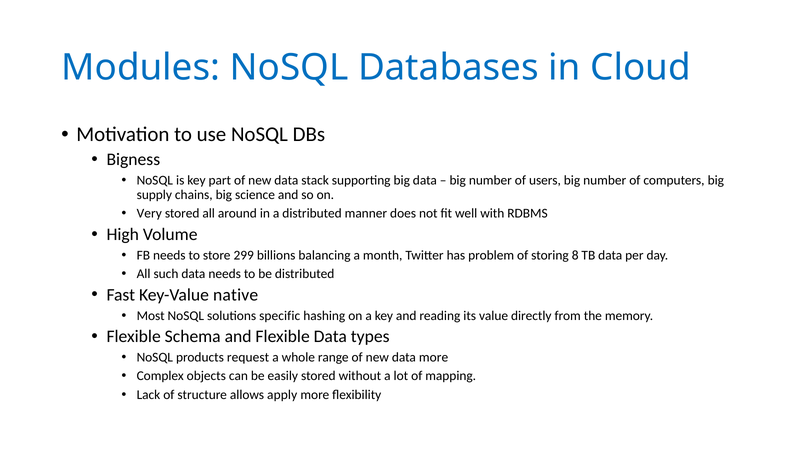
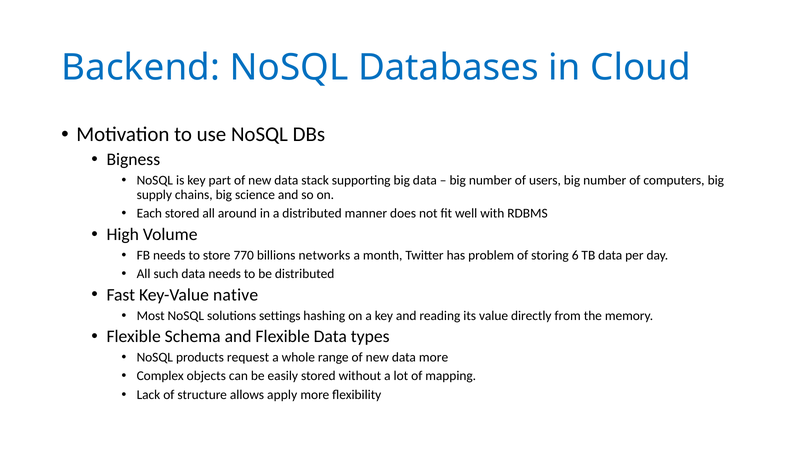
Modules: Modules -> Backend (141, 68)
Very: Very -> Each (149, 214)
299: 299 -> 770 (244, 255)
balancing: balancing -> networks (324, 255)
8: 8 -> 6 (575, 255)
specific: specific -> settings (280, 316)
